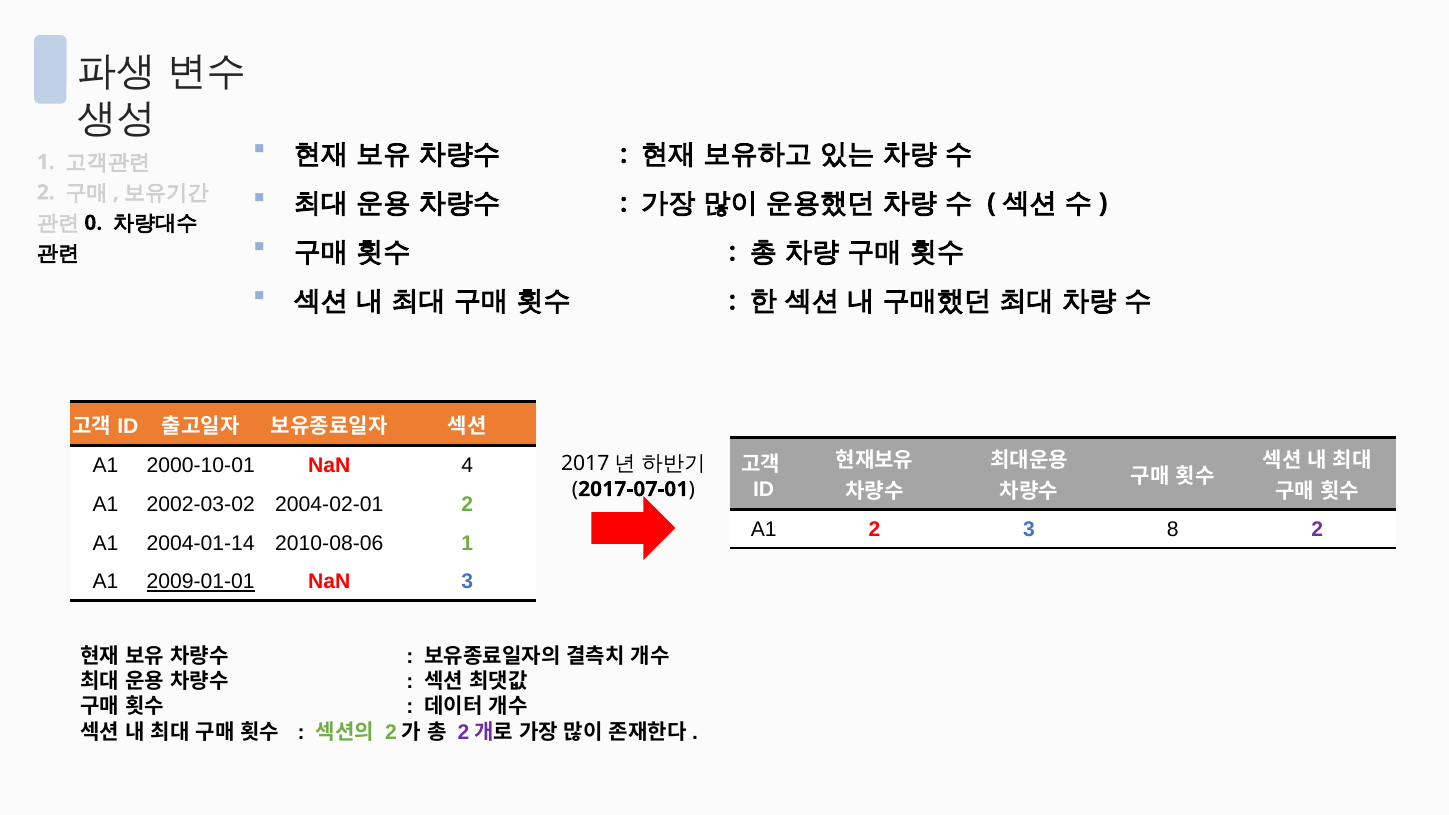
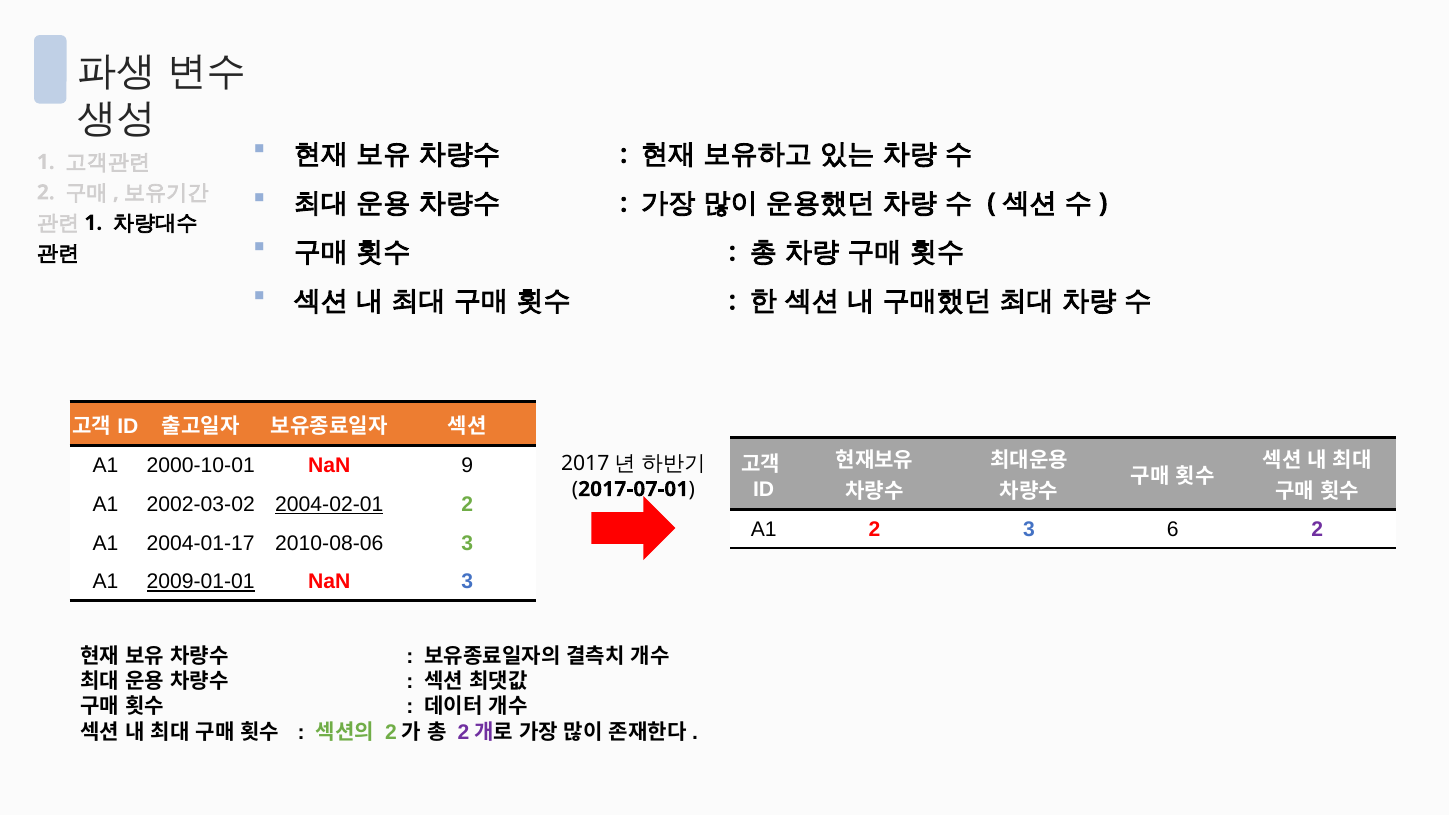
0: 0 -> 1 (93, 223)
4: 4 -> 9 (467, 466)
2004-02-01 underline: none -> present (329, 504)
8: 8 -> 6 (1173, 530)
2004-01-14: 2004-01-14 -> 2004-01-17 (201, 543)
2010-08-06 1: 1 -> 3 (467, 543)
